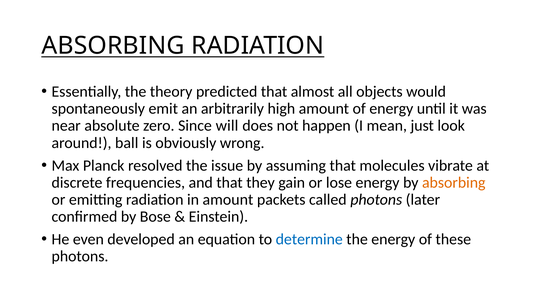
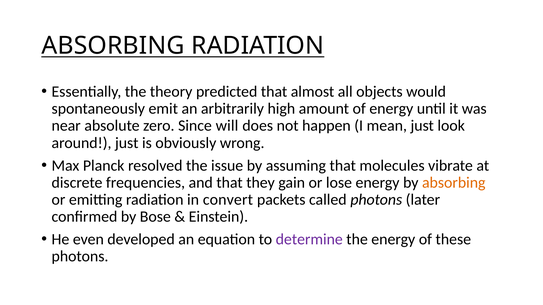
around ball: ball -> just (127, 143)
in amount: amount -> convert (228, 200)
determine colour: blue -> purple (309, 240)
